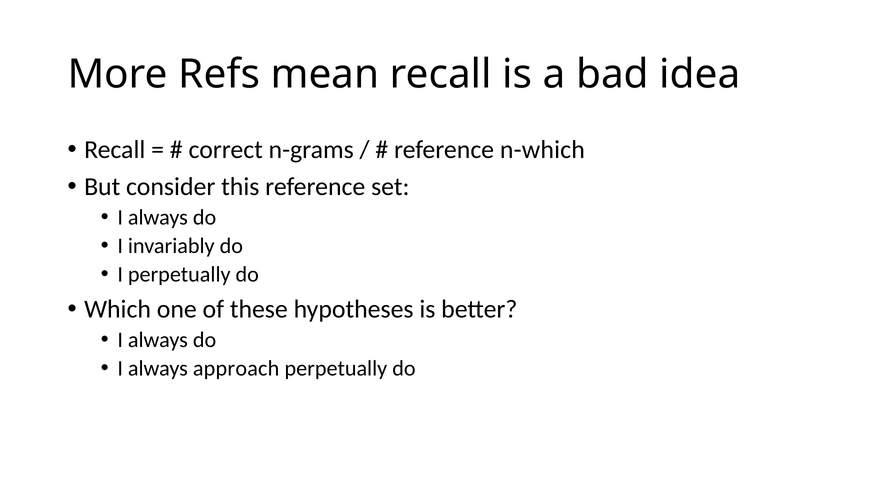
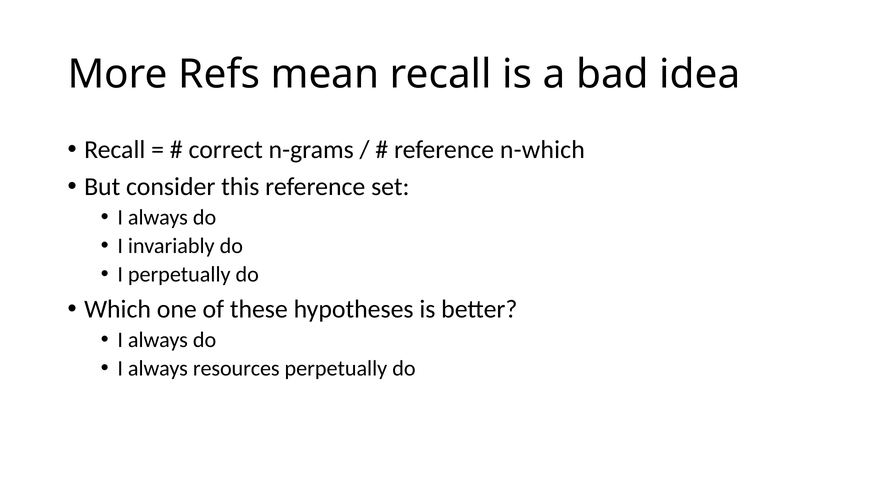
approach: approach -> resources (236, 369)
